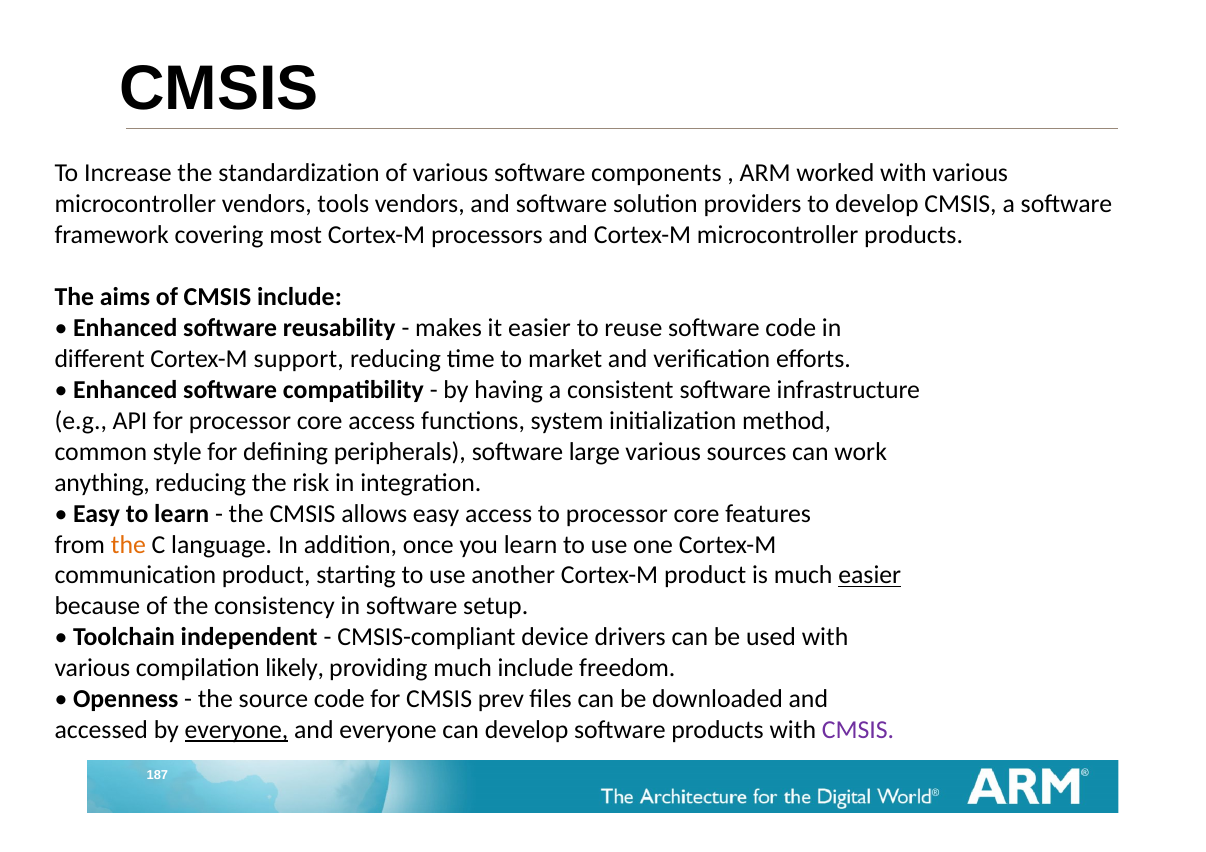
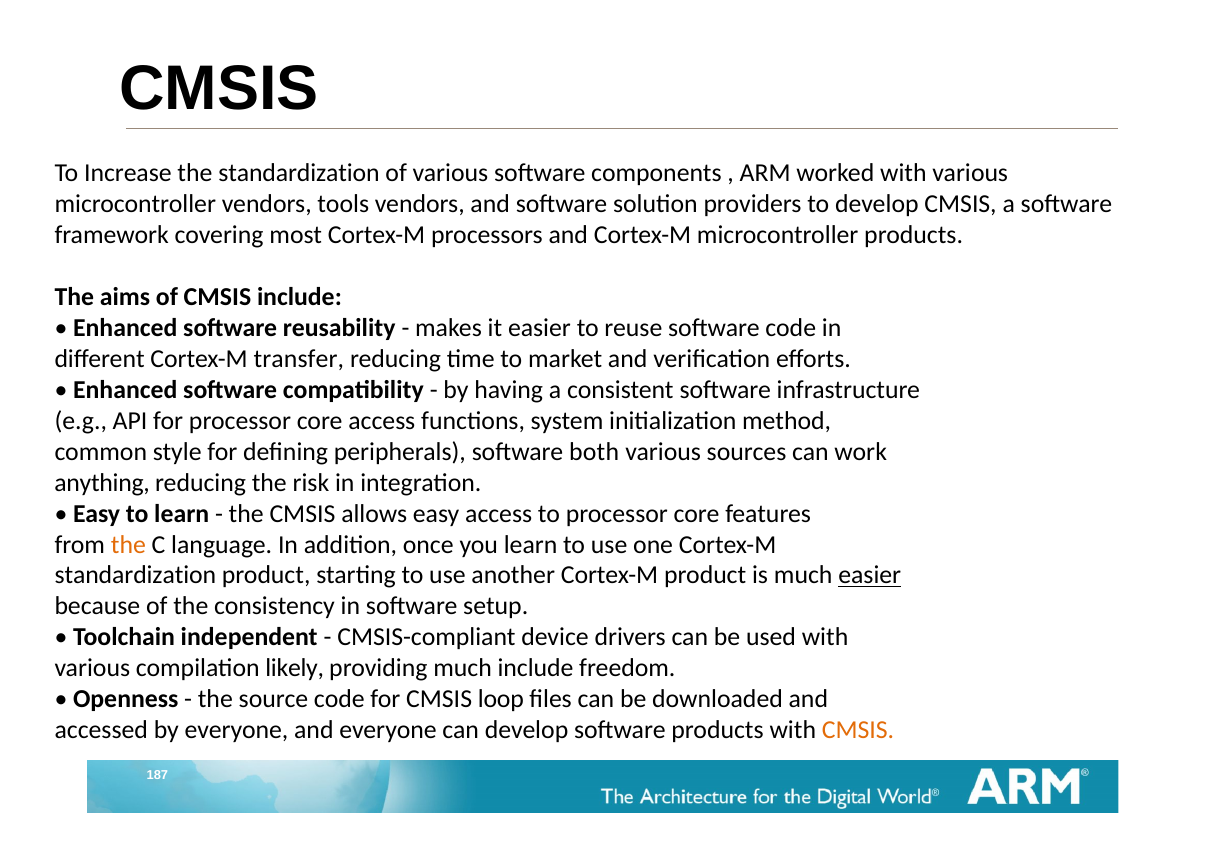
support: support -> transfer (299, 359)
large: large -> both (594, 452)
communication: communication -> standardization (135, 576)
prev: prev -> loop (501, 699)
everyone underline: present -> none (236, 730)
CMSIS colour: purple -> orange (858, 730)
